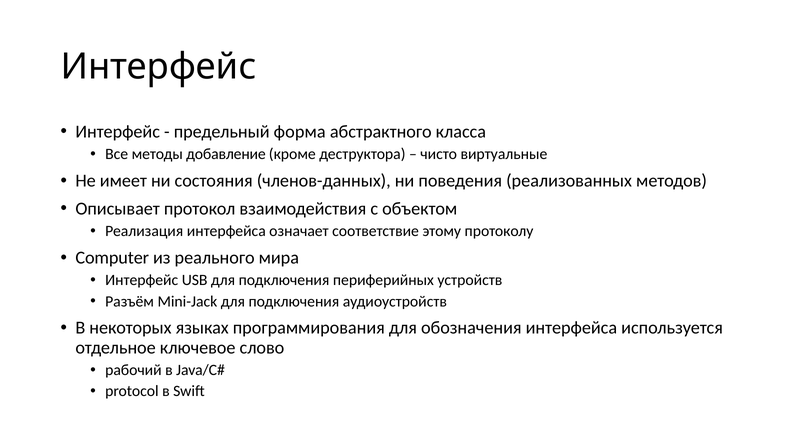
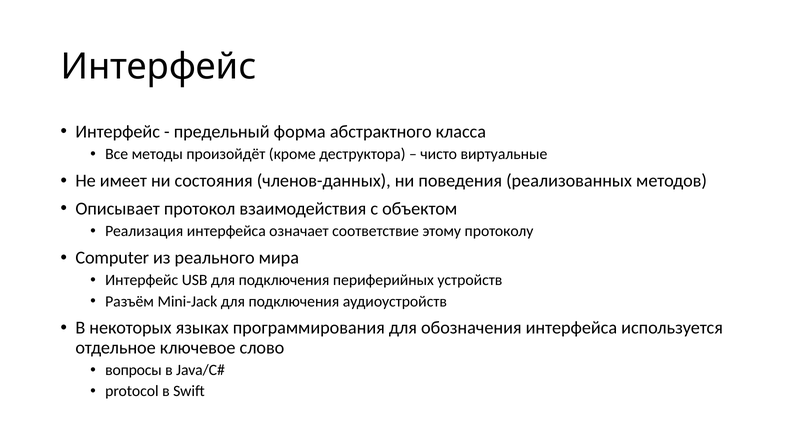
добавление: добавление -> произойдёт (226, 154)
рабочий: рабочий -> вопросы (133, 370)
